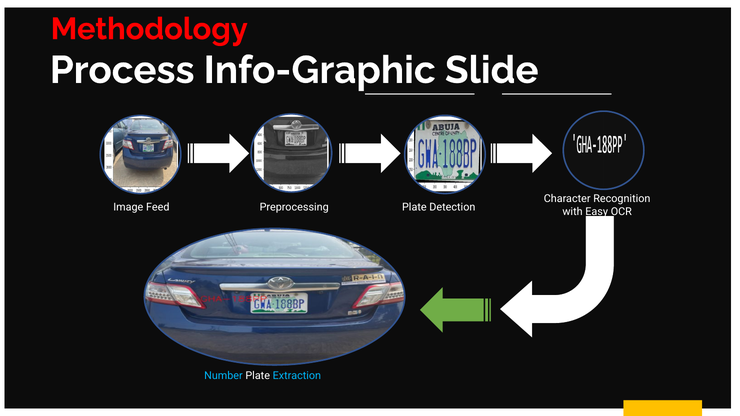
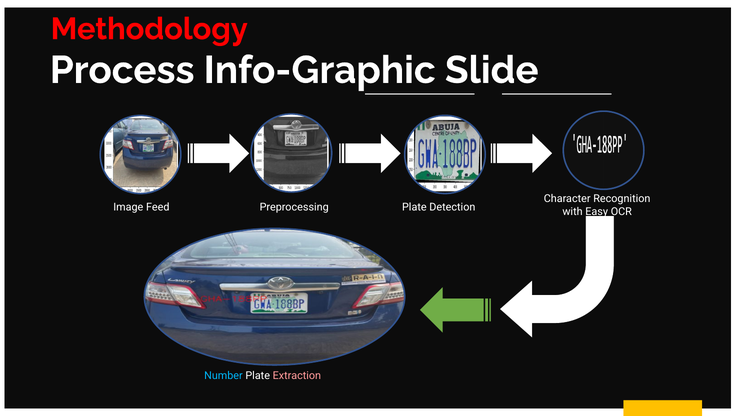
Extraction colour: light blue -> pink (297, 376)
